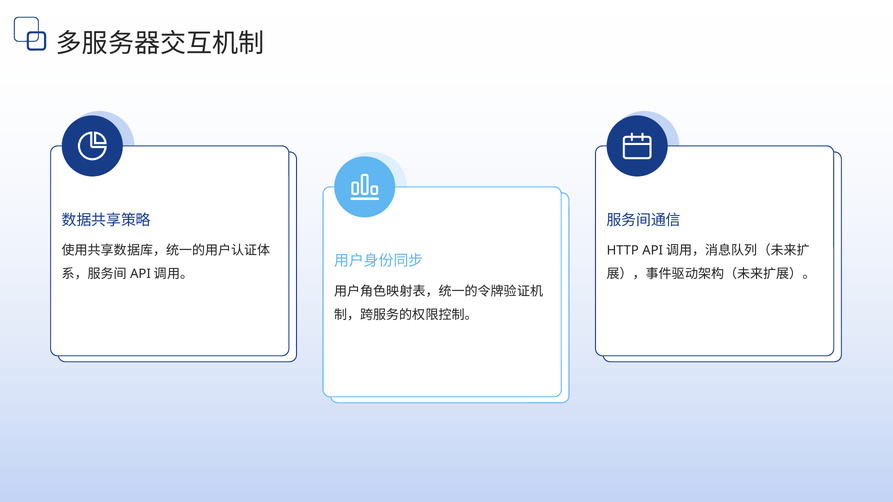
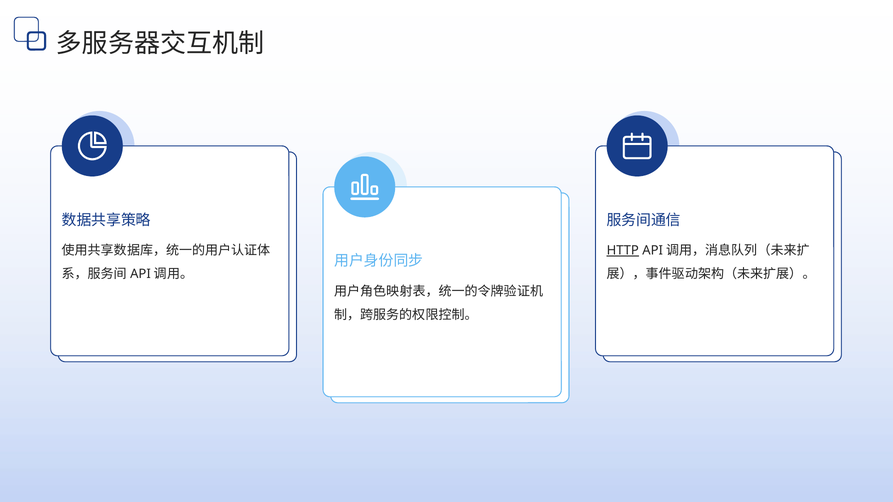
HTTP underline: none -> present (623, 251)
